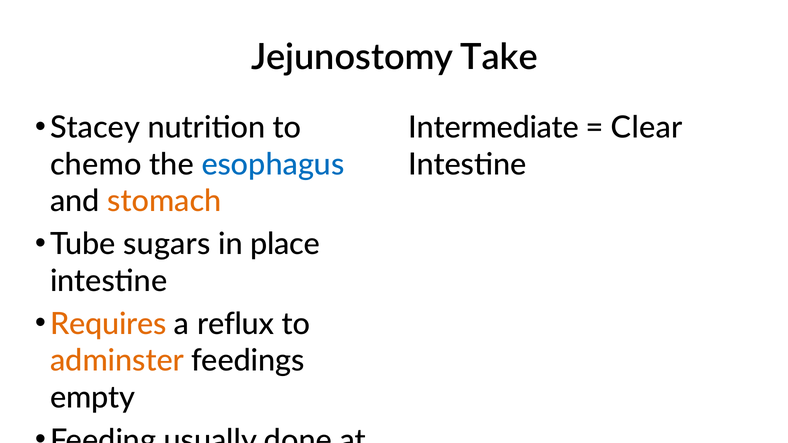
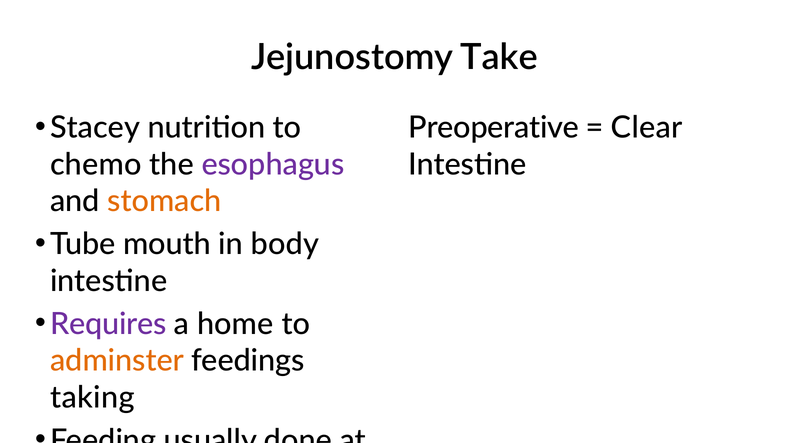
Intermediate: Intermediate -> Preoperative (494, 128)
esophagus colour: blue -> purple (273, 165)
sugars: sugars -> mouth (167, 244)
place: place -> body (285, 244)
Requires colour: orange -> purple (108, 324)
reflux: reflux -> home (235, 324)
empty: empty -> taking (92, 398)
